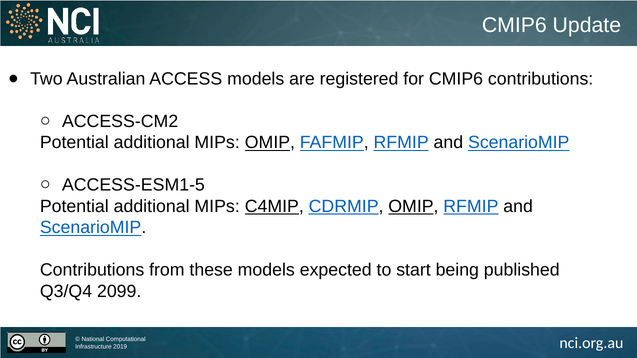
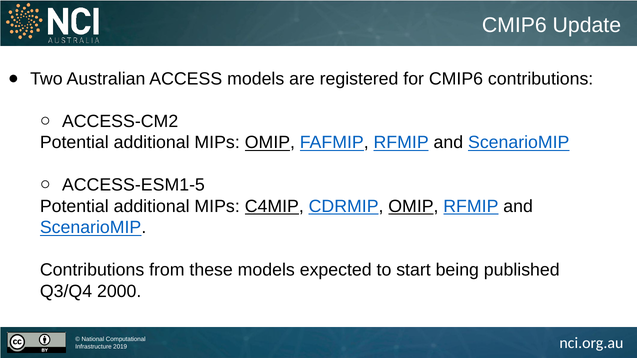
2099: 2099 -> 2000 (119, 291)
